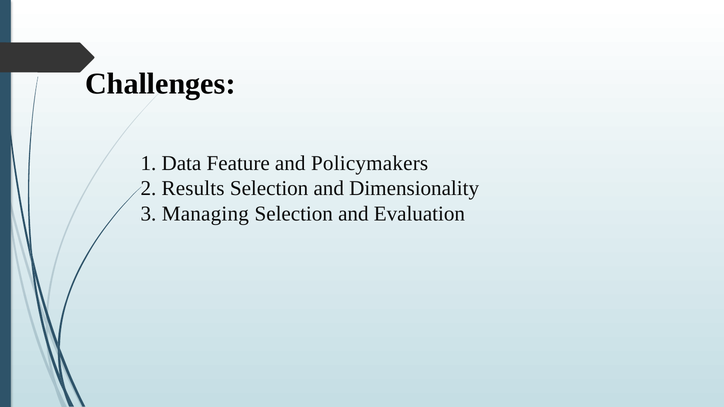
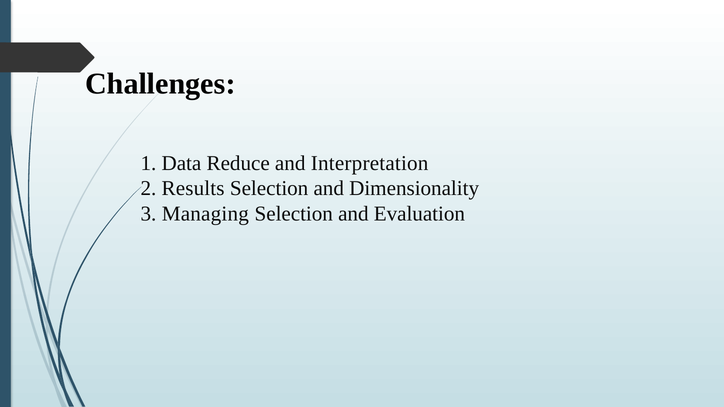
Feature: Feature -> Reduce (238, 163)
Policymakers: Policymakers -> Interpretation (370, 163)
